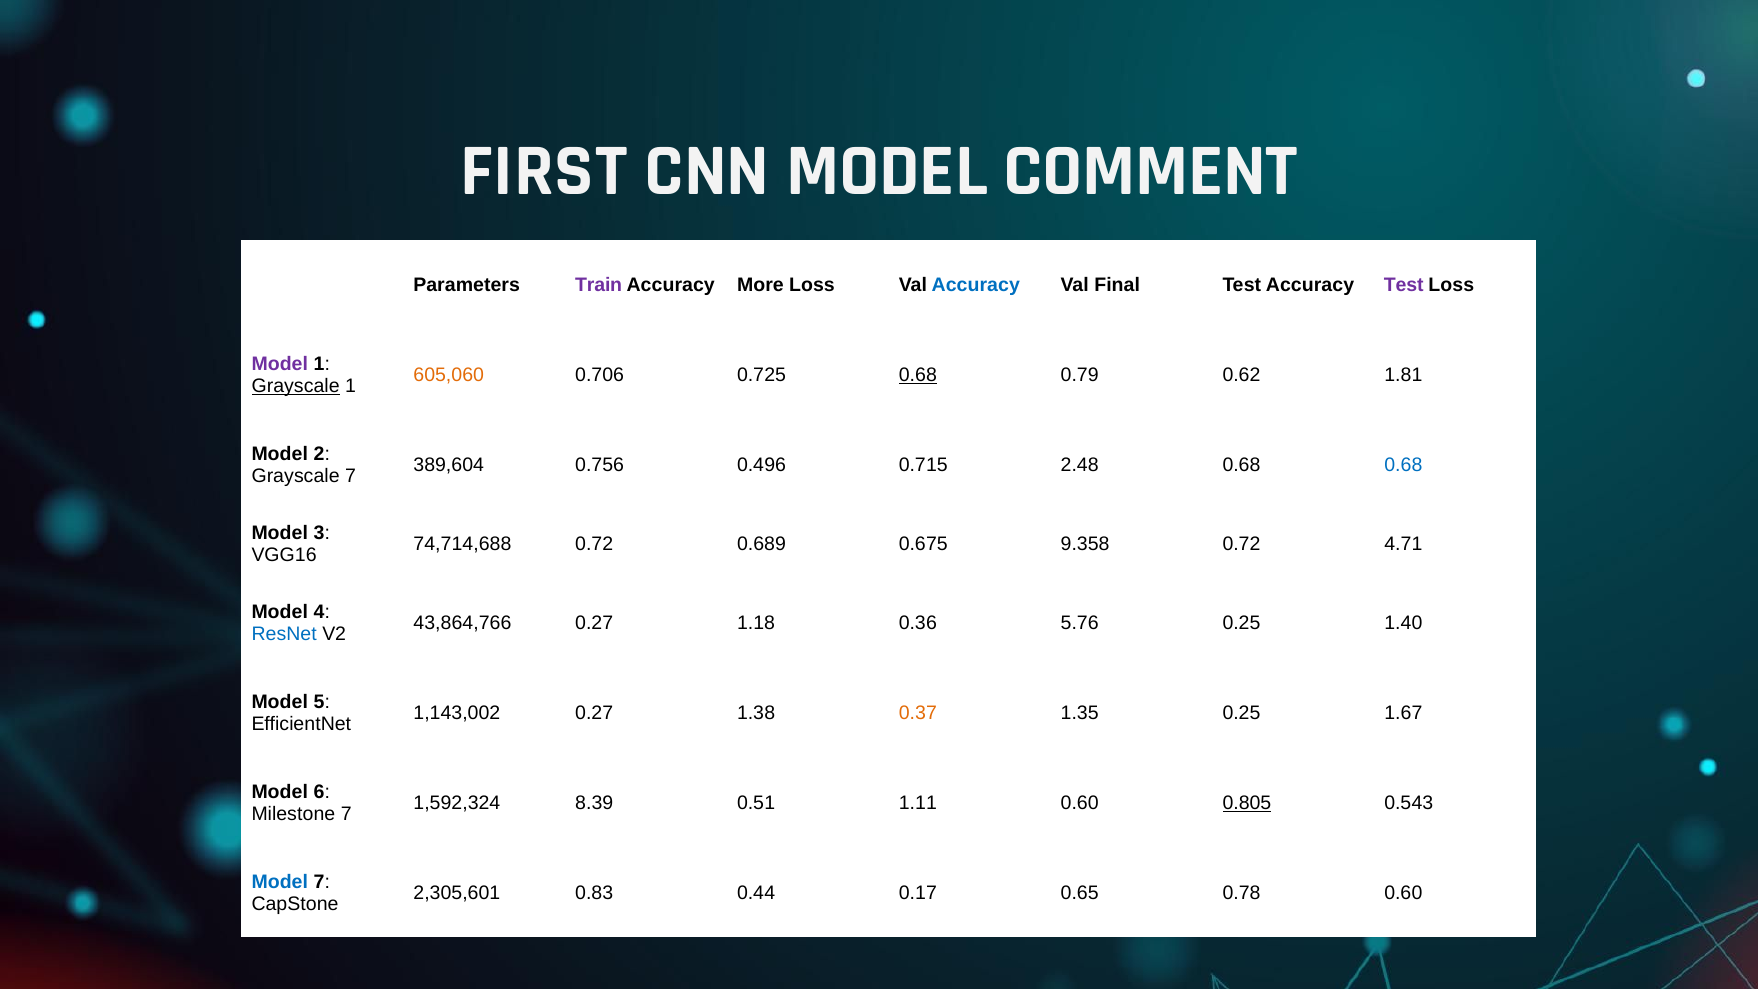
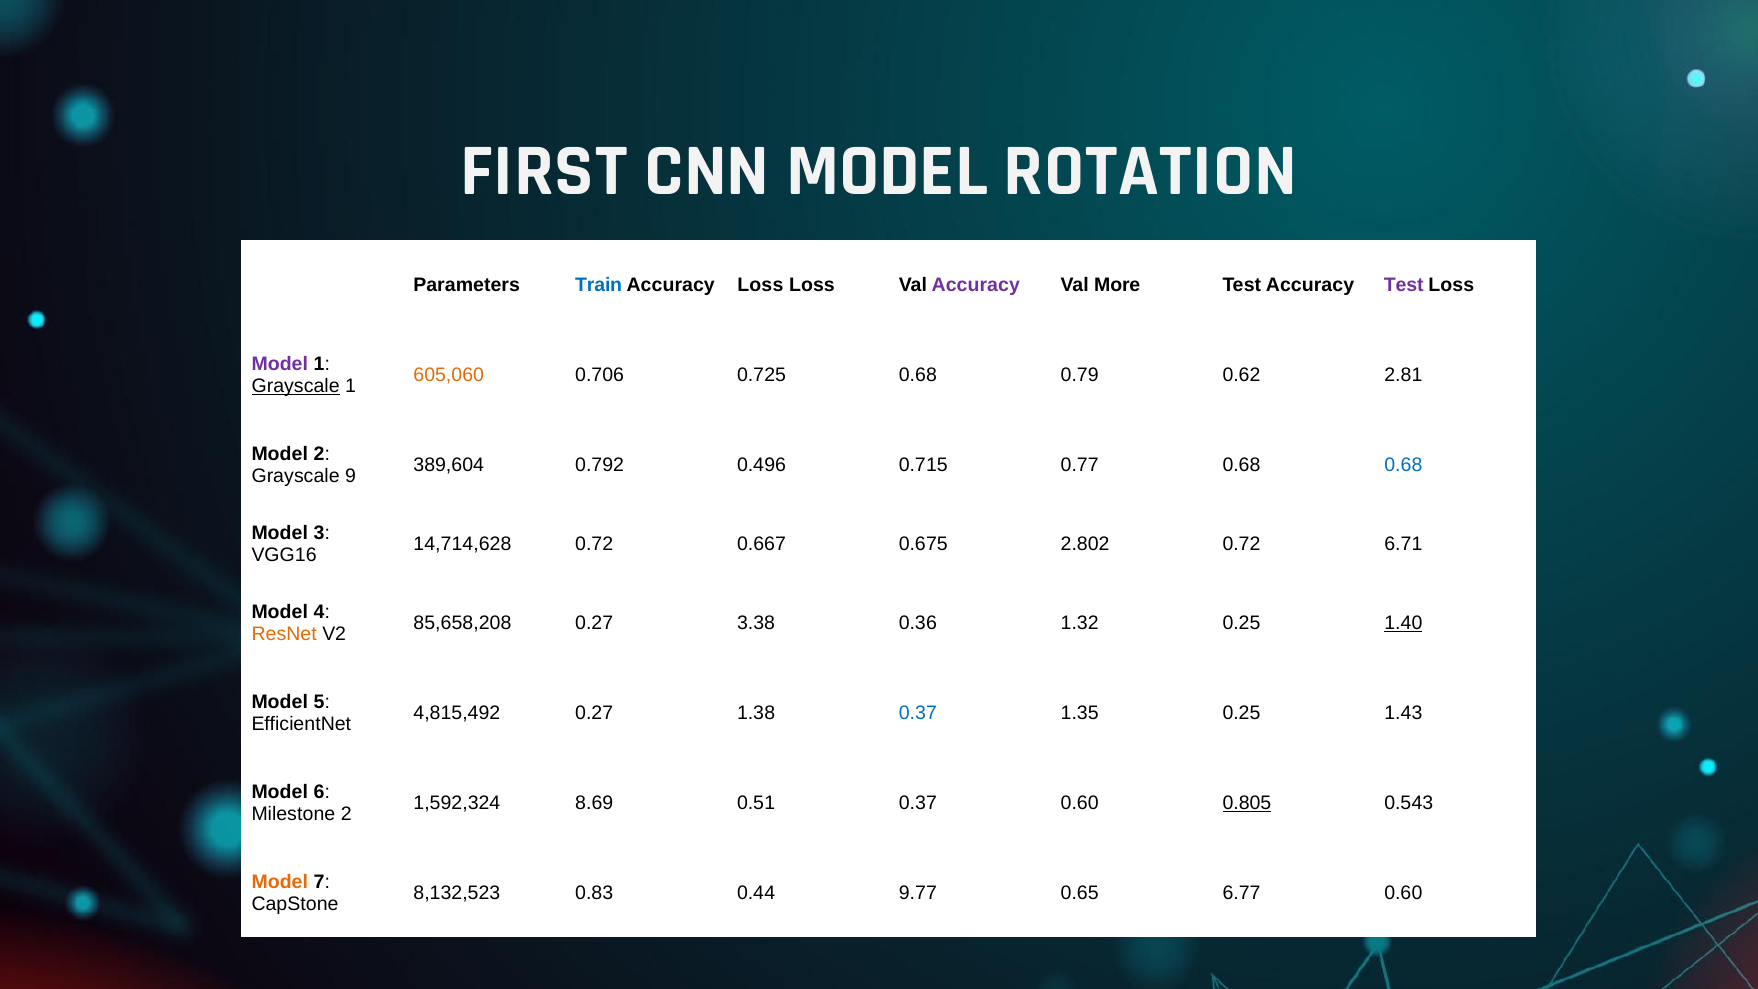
COMMENT: COMMENT -> ROTATION (1150, 170)
Train colour: purple -> blue (599, 285)
Accuracy More: More -> Loss (760, 285)
Accuracy colour: blue -> purple (976, 285)
Final: Final -> More (1117, 285)
0.68 underline: present -> none (918, 375)
1.81: 1.81 -> 2.81 (1403, 375)
0.756: 0.756 -> 0.792 (600, 465)
2.48: 2.48 -> 0.77 (1080, 465)
Grayscale 7: 7 -> 9 (351, 476)
74,714,688: 74,714,688 -> 14,714,628 (462, 544)
0.689: 0.689 -> 0.667 (761, 544)
9.358: 9.358 -> 2.802 (1085, 544)
4.71: 4.71 -> 6.71 (1403, 544)
43,864,766: 43,864,766 -> 85,658,208 (462, 623)
1.18: 1.18 -> 3.38 (756, 623)
5.76: 5.76 -> 1.32 (1080, 623)
1.40 underline: none -> present (1403, 623)
ResNet colour: blue -> orange (284, 634)
1,143,002: 1,143,002 -> 4,815,492 (457, 713)
0.37 colour: orange -> blue (918, 713)
1.67: 1.67 -> 1.43 (1403, 713)
8.39: 8.39 -> 8.69 (594, 803)
0.51 1.11: 1.11 -> 0.37 (918, 803)
Milestone 7: 7 -> 2 (346, 814)
Model colour: blue -> orange (280, 882)
2,305,601: 2,305,601 -> 8,132,523 (457, 893)
0.17: 0.17 -> 9.77 (918, 893)
0.78: 0.78 -> 6.77 (1242, 893)
